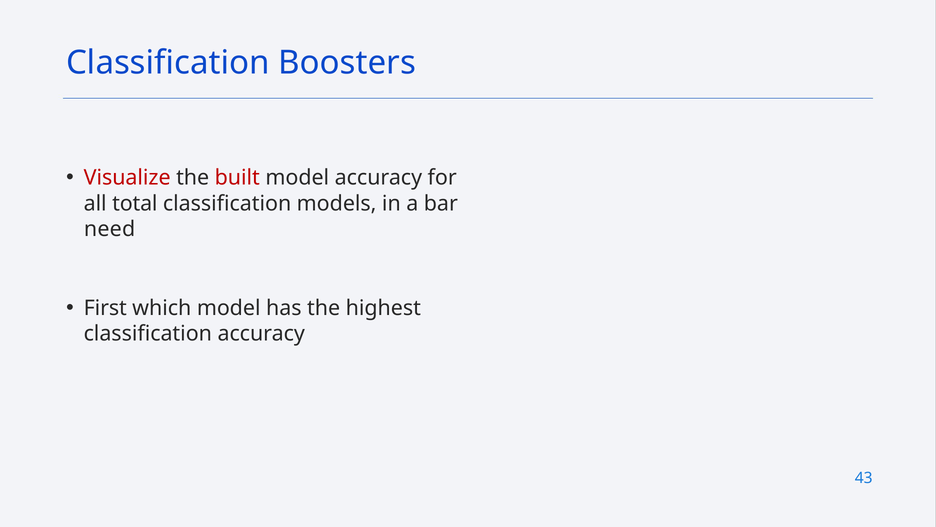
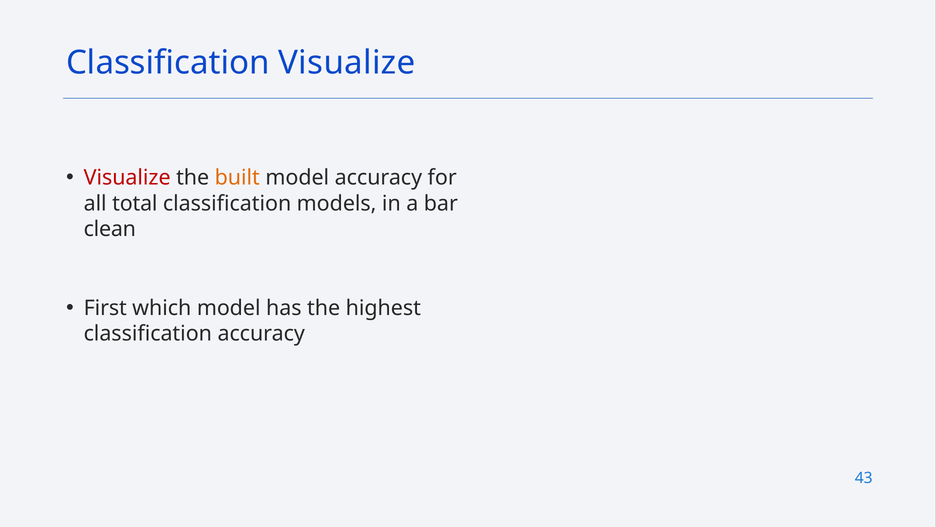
Classification Boosters: Boosters -> Visualize (347, 63)
built colour: red -> orange (237, 178)
need: need -> clean (110, 229)
